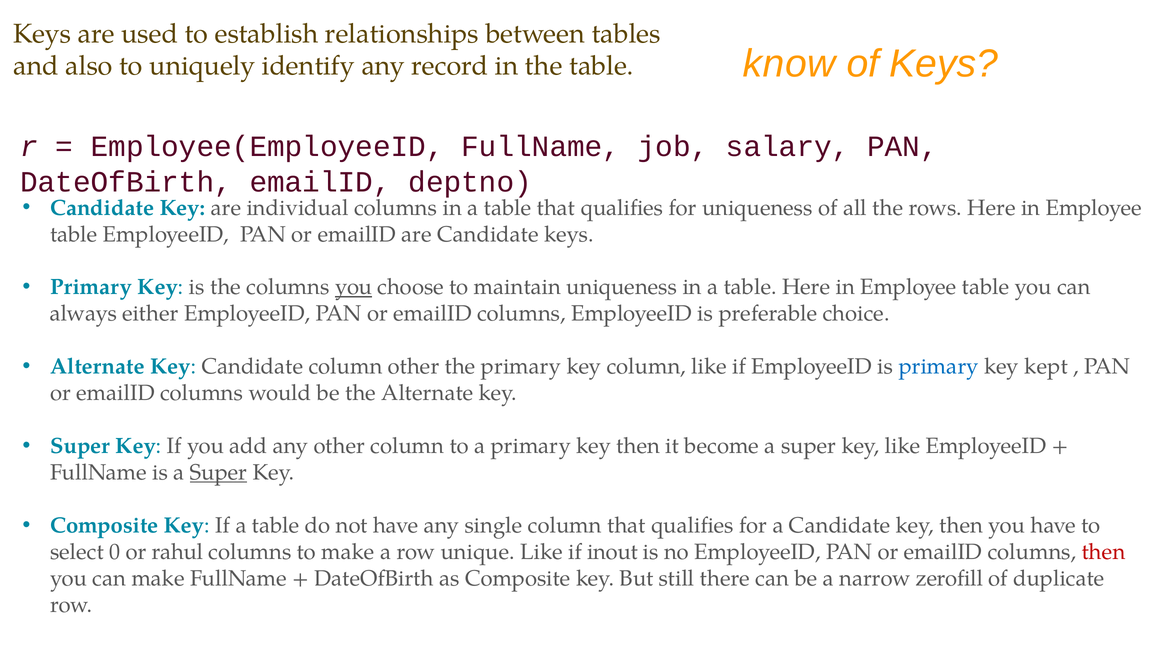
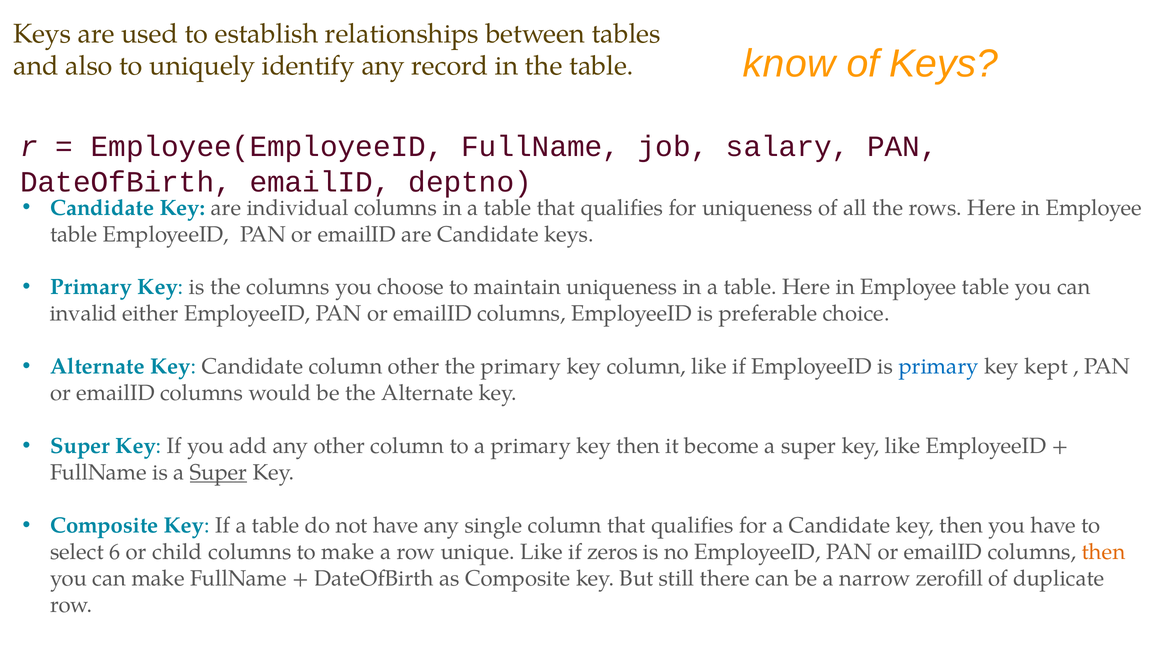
you underline: present -> none (354, 287)
always: always -> invalid (84, 313)
0: 0 -> 6 (115, 552)
rahul: rahul -> child (177, 552)
inout: inout -> zeros (613, 552)
then colour: red -> orange (1104, 552)
